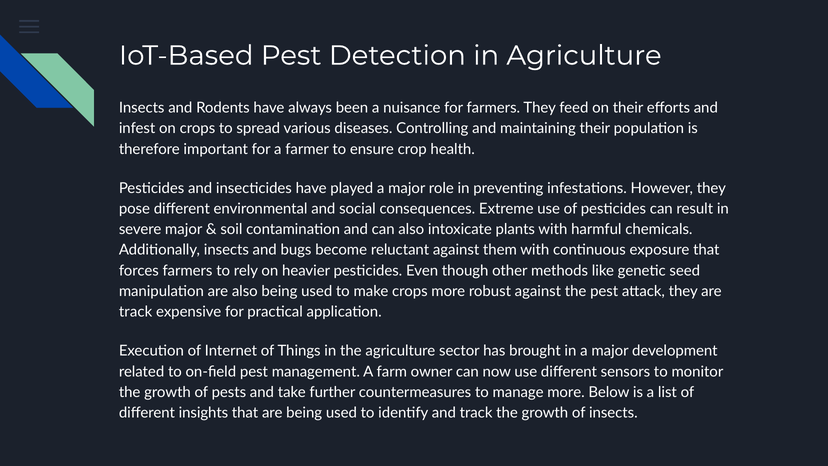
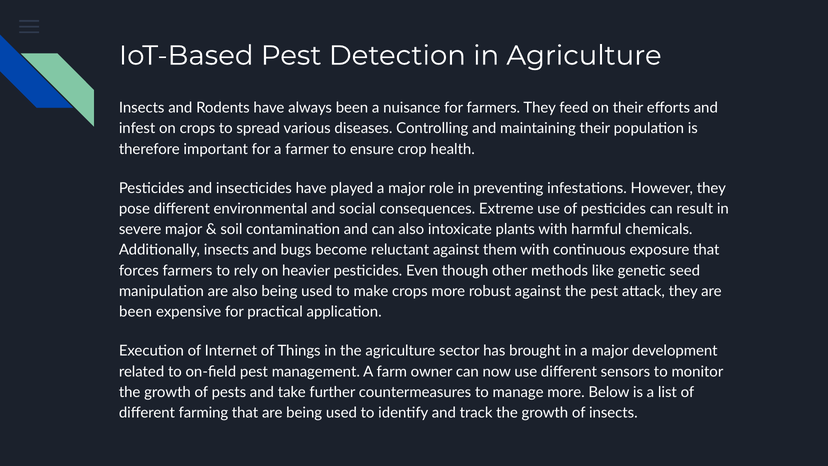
track: track -> been (136, 312)
insights: insights -> farming (203, 413)
